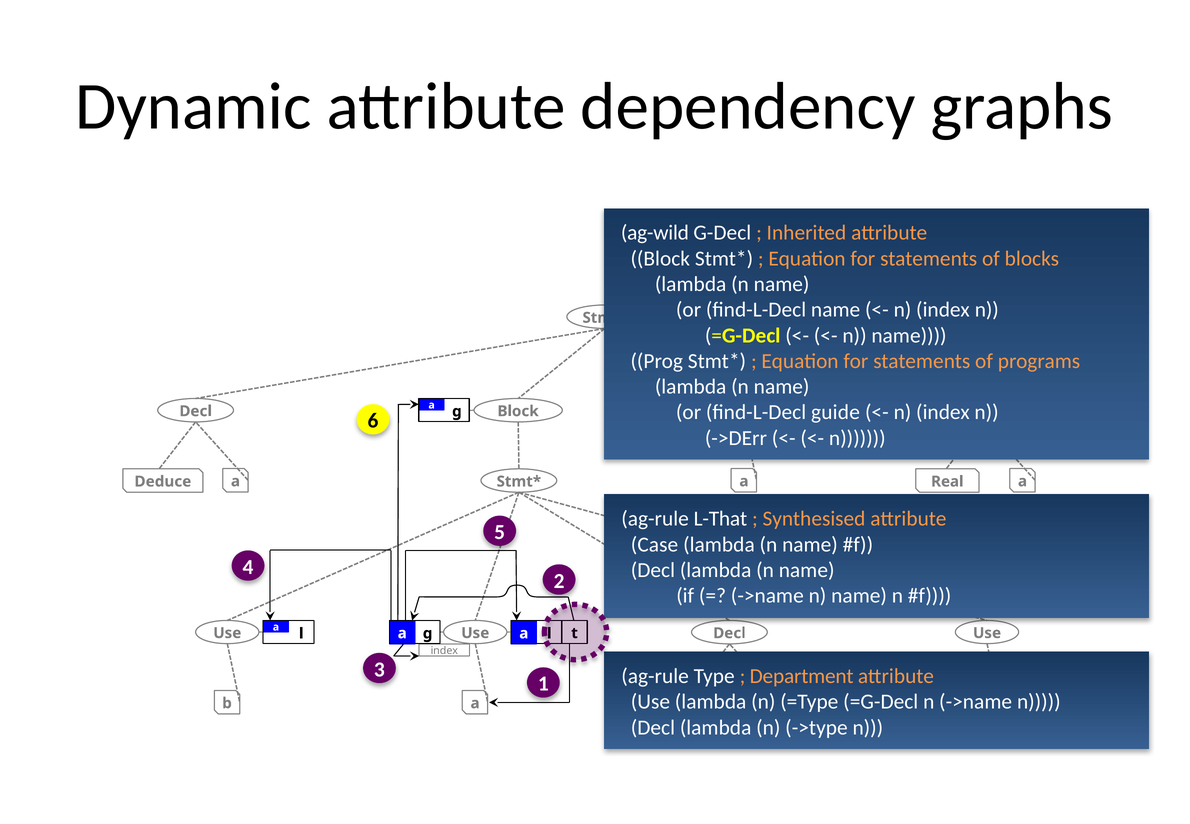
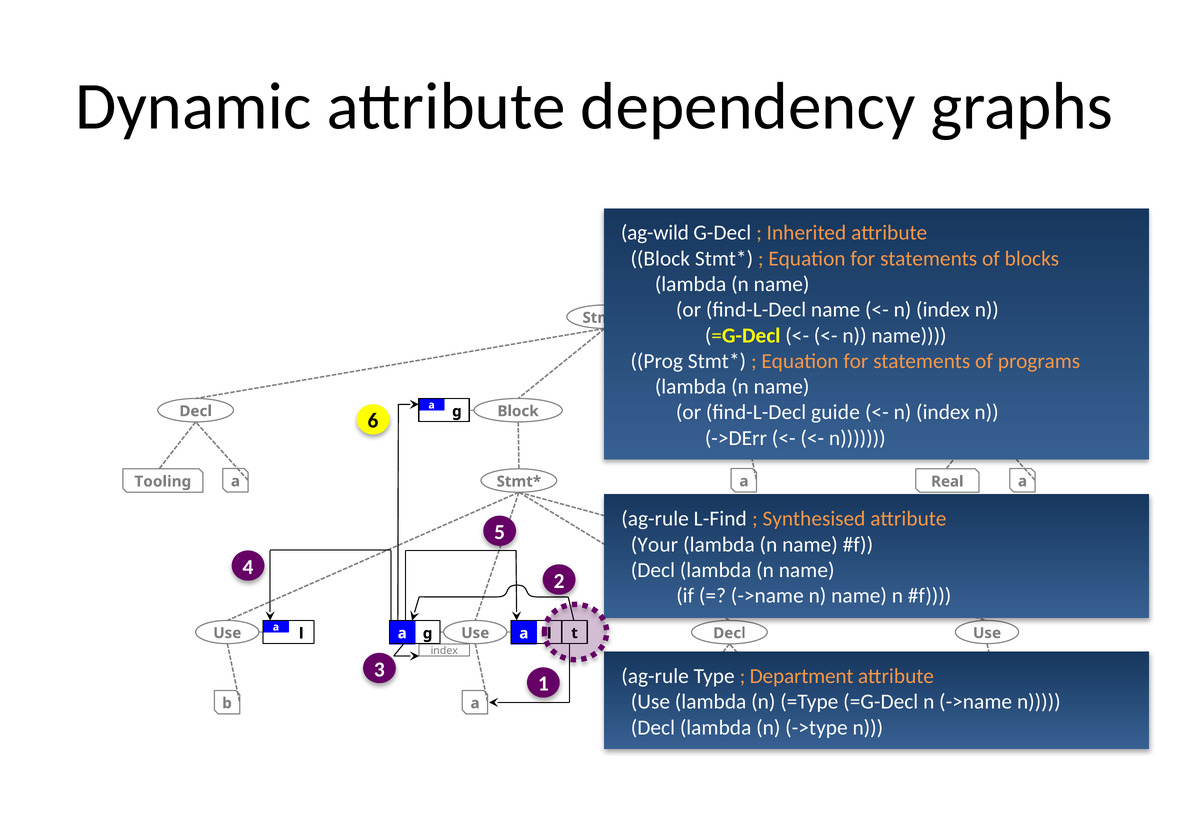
Deduce: Deduce -> Tooling (163, 481)
L-That: L-That -> L-Find (720, 519)
Case: Case -> Your (655, 544)
